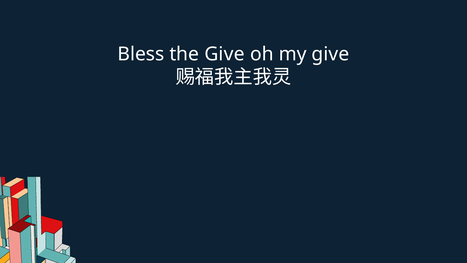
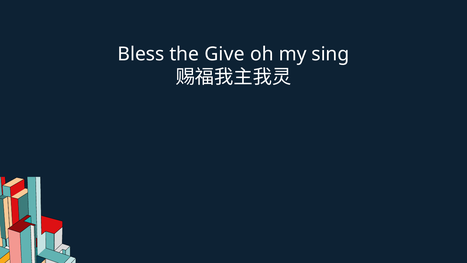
my give: give -> sing (330, 54)
